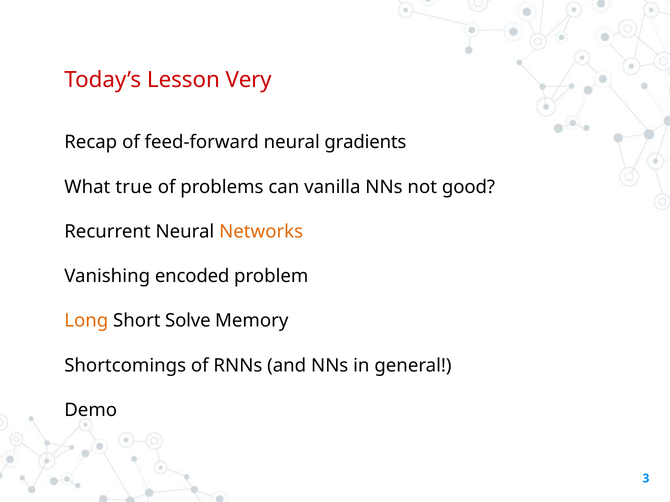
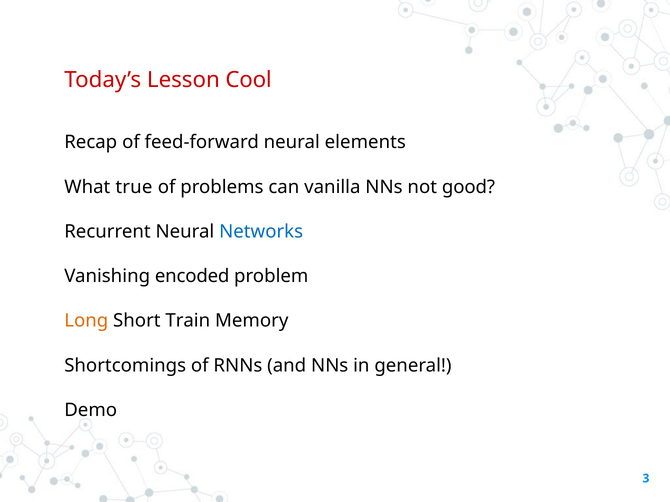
Very: Very -> Cool (249, 80)
gradients: gradients -> elements (365, 142)
Networks colour: orange -> blue (261, 232)
Solve: Solve -> Train (188, 321)
